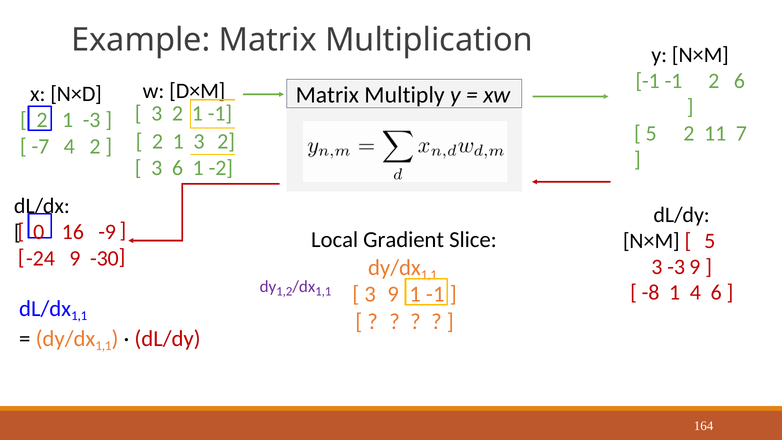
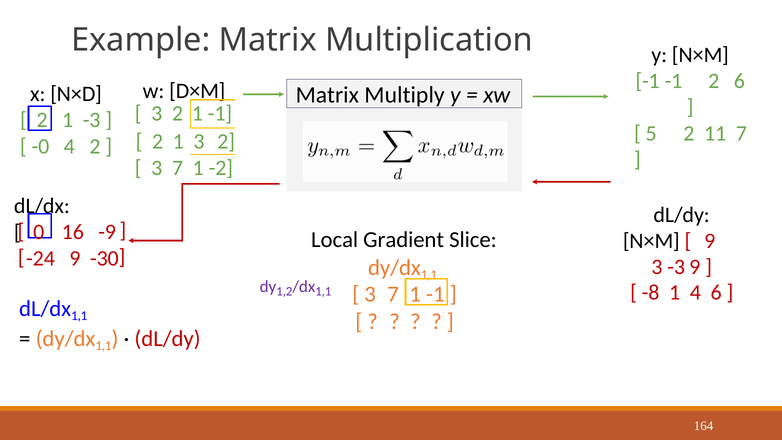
-7: -7 -> -0 (40, 146)
6: 6 -> 7 (177, 168)
5: 5 -> 9 (710, 241)
9: 9 -> 7 (393, 294)
